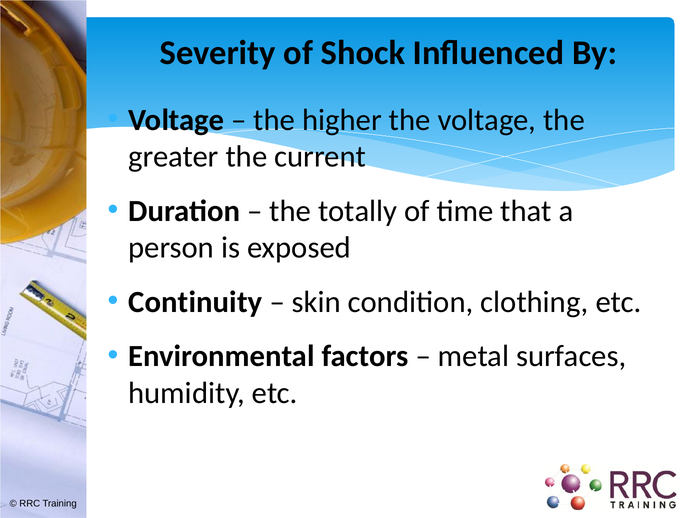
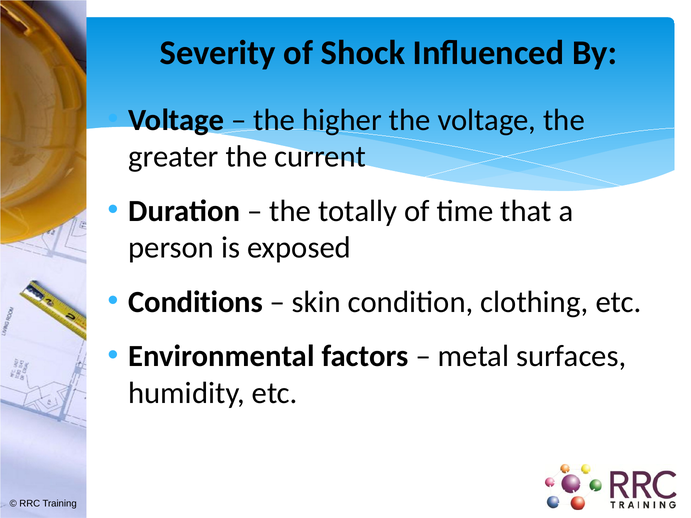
Continuity: Continuity -> Conditions (196, 302)
